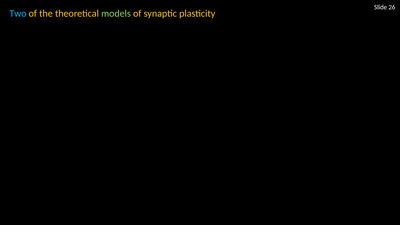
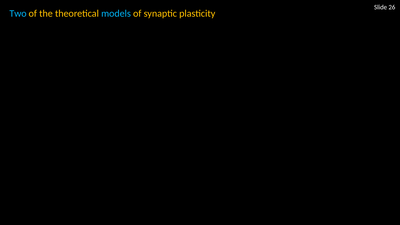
models colour: light green -> light blue (116, 13)
